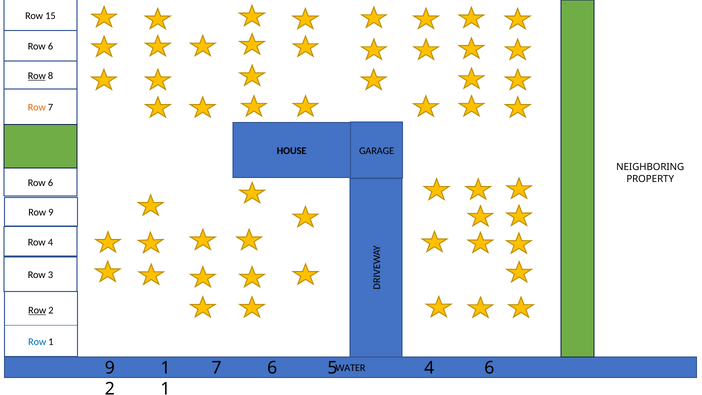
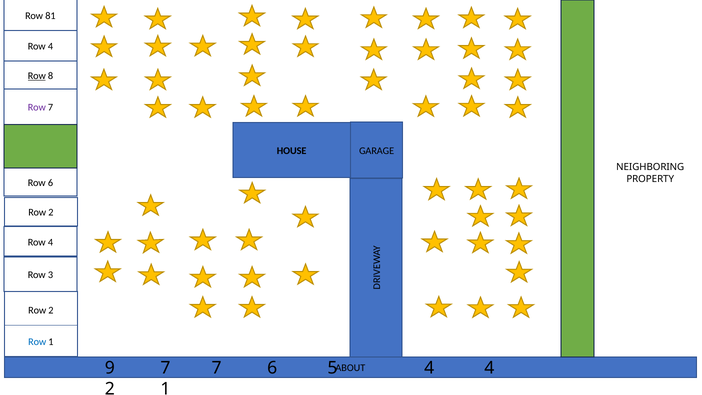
15: 15 -> 81 (50, 16)
6: 6 -> 4 (51, 47)
Row colour: orange -> purple (37, 107)
9: 9 -> 2 (51, 212)
Row underline: present -> none (37, 310)
9 1: 1 -> 7 (165, 368)
4 6: 6 -> 4 (489, 368)
WATER: WATER -> ABOUT (350, 368)
